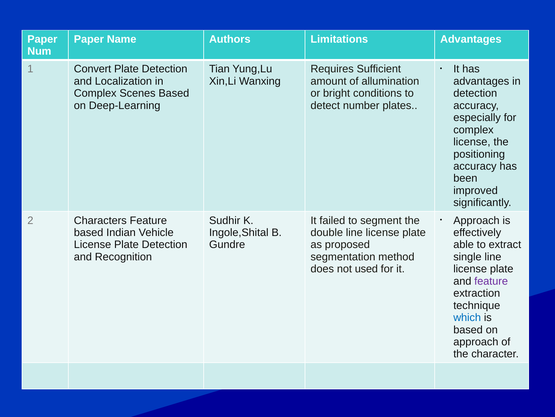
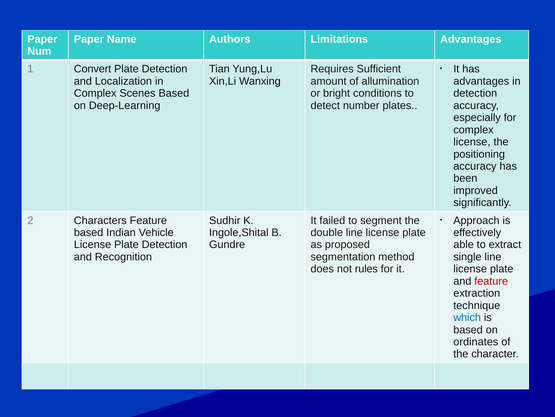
used: used -> rules (366, 269)
feature colour: purple -> red (491, 281)
approach: approach -> ordinates (476, 341)
